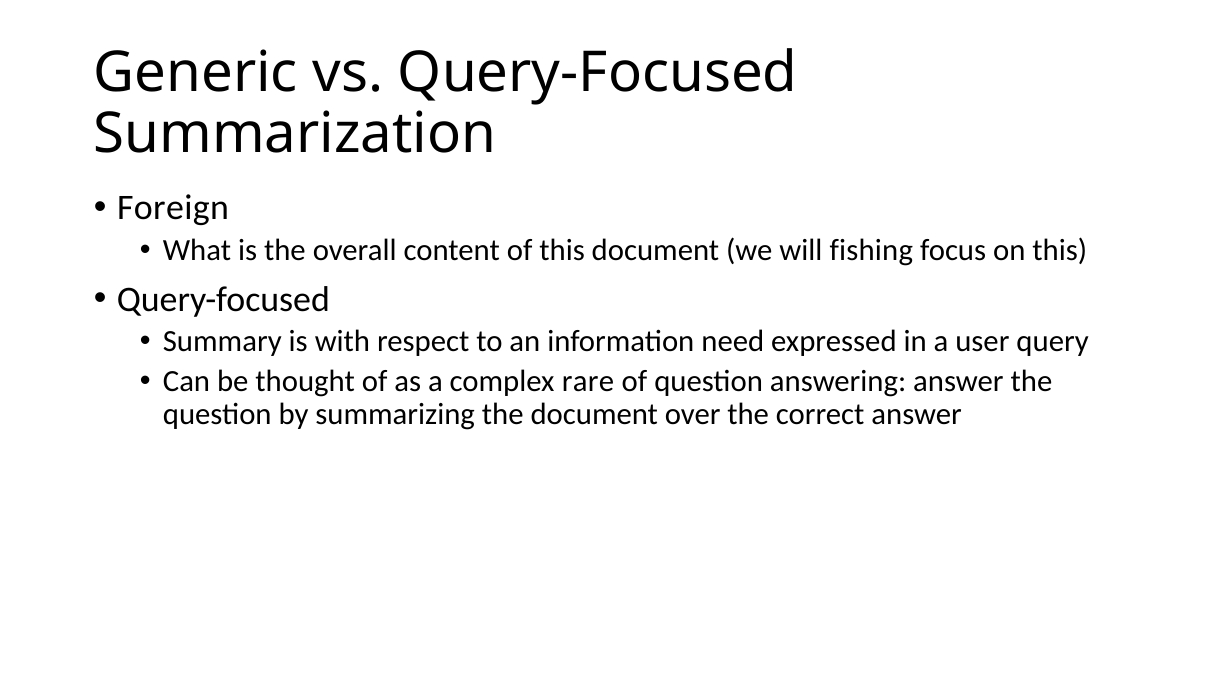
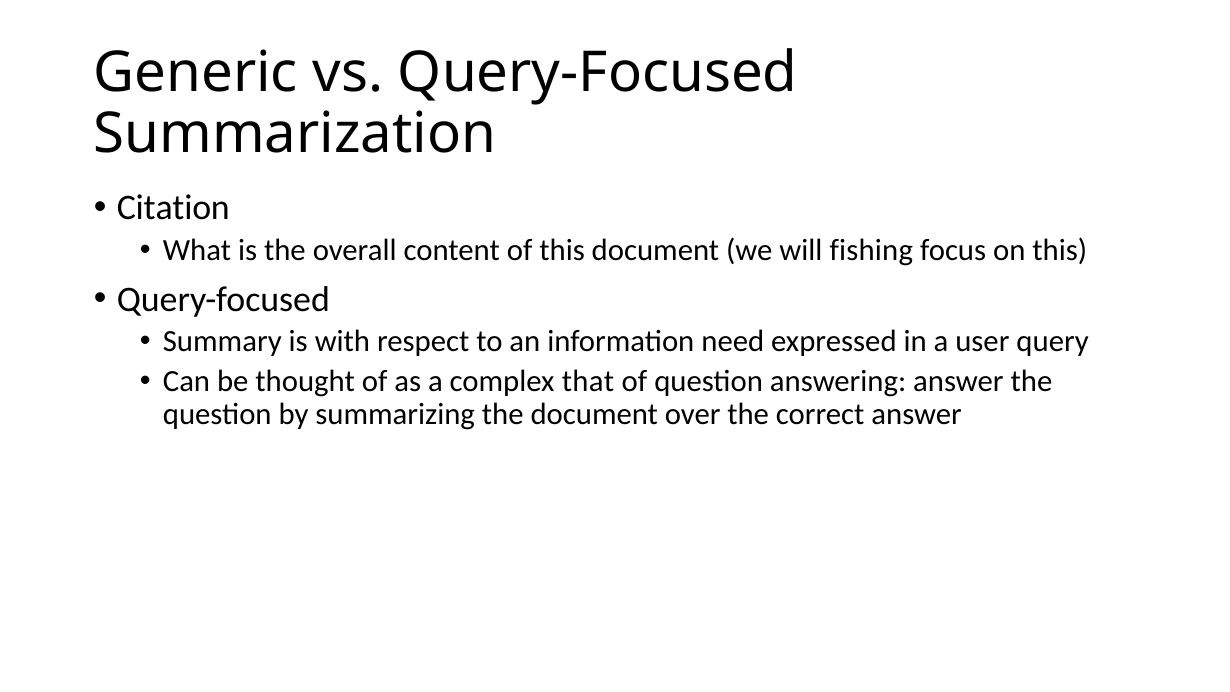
Foreign: Foreign -> Citation (173, 208)
rare: rare -> that (588, 381)
